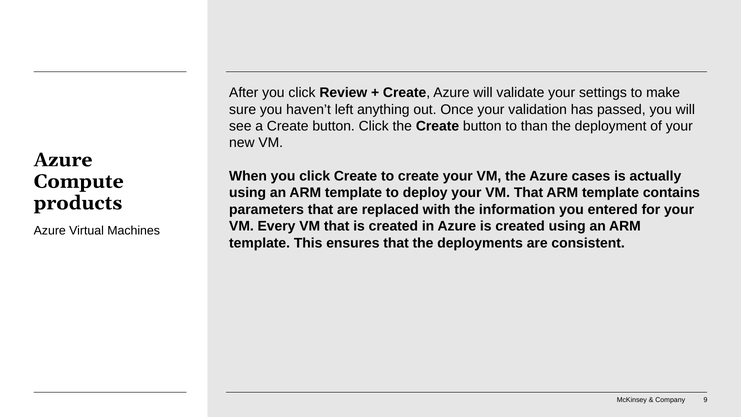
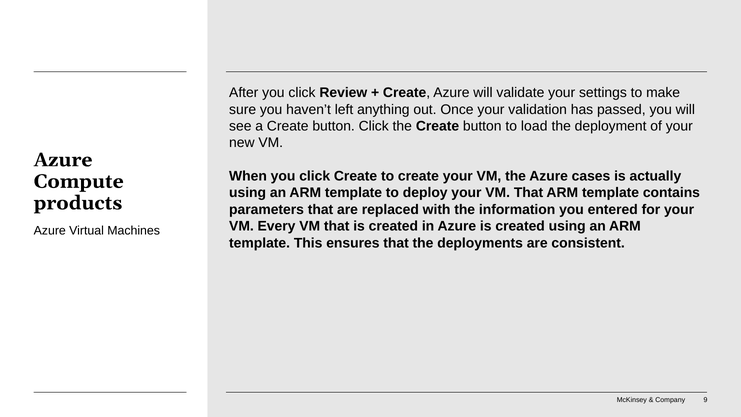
than: than -> load (534, 126)
